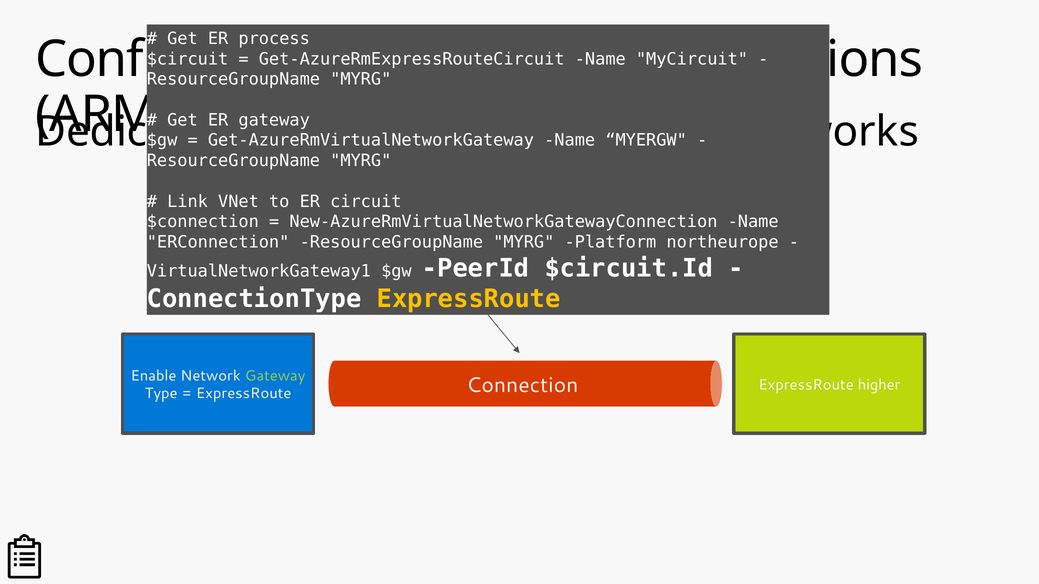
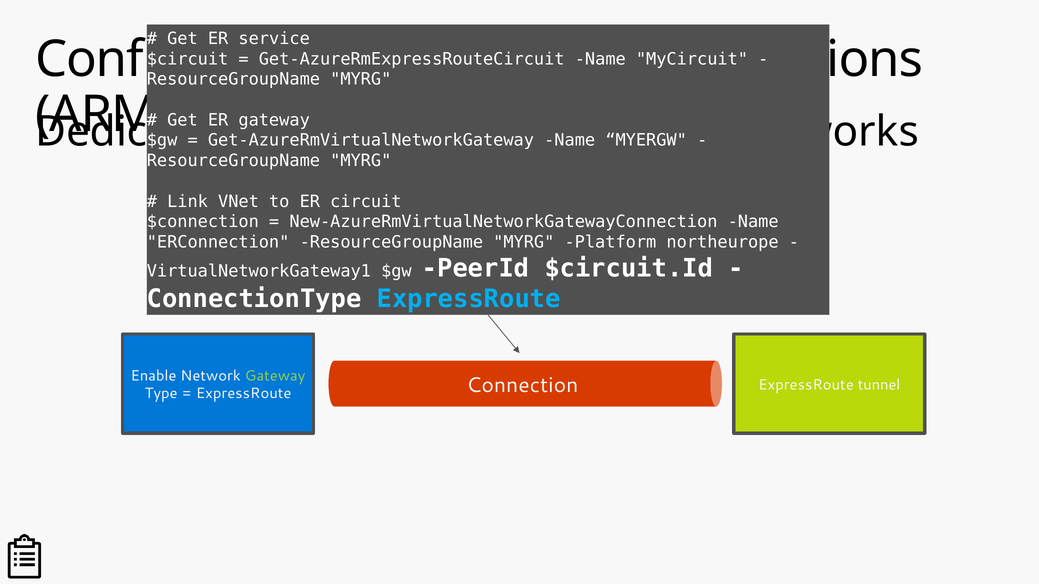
process: process -> service (274, 39)
ExpressRoute colour: yellow -> light blue (469, 299)
higher: higher -> tunnel (879, 385)
